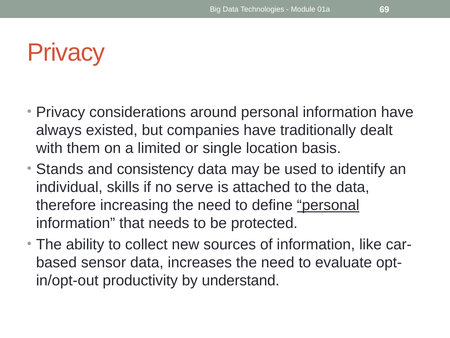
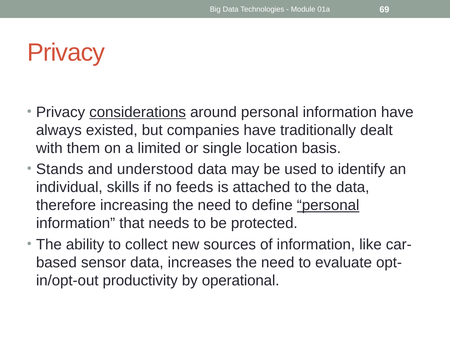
considerations underline: none -> present (138, 112)
consistency: consistency -> understood (155, 169)
serve: serve -> feeds (195, 187)
understand: understand -> operational (241, 280)
